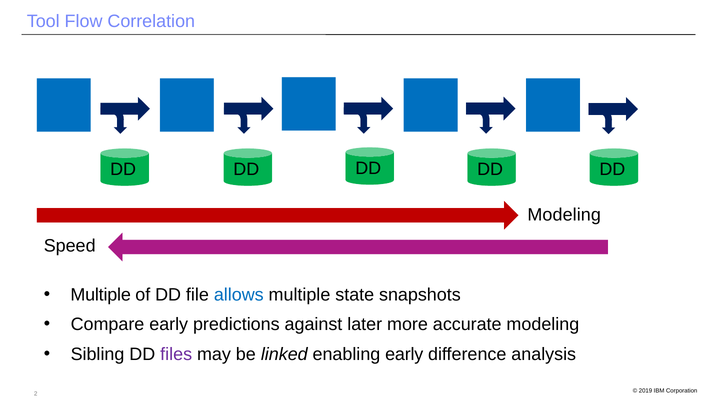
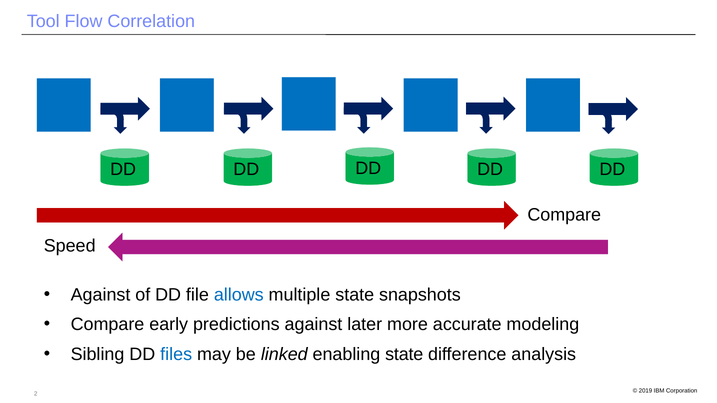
Modeling: Modeling -> Compare (564, 215)
Multiple: Multiple -> Against (101, 295)
files colour: purple -> blue (176, 355)
enabling early: early -> state (404, 355)
